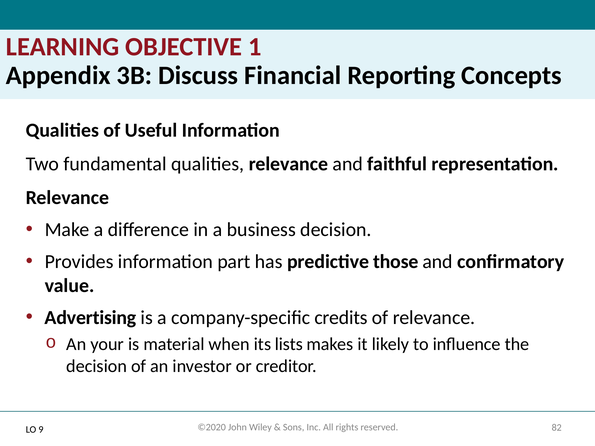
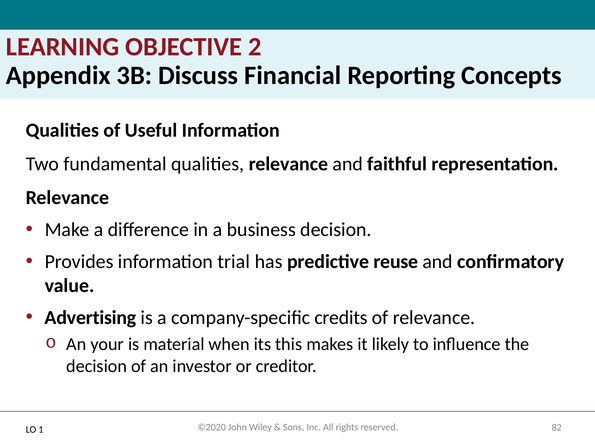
1: 1 -> 2 (255, 47)
part: part -> trial (234, 262)
those: those -> reuse (396, 262)
lists: lists -> this (289, 345)
9: 9 -> 1 (41, 430)
